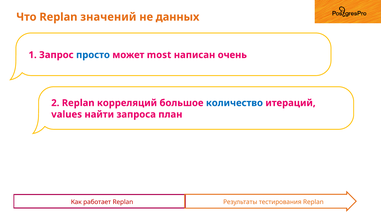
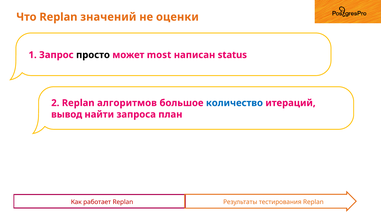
данных: данных -> оценки (177, 17)
просто colour: blue -> black (93, 55)
очень: очень -> status (232, 55)
корреляций: корреляций -> алгоритмов (127, 103)
values: values -> вывод (67, 114)
